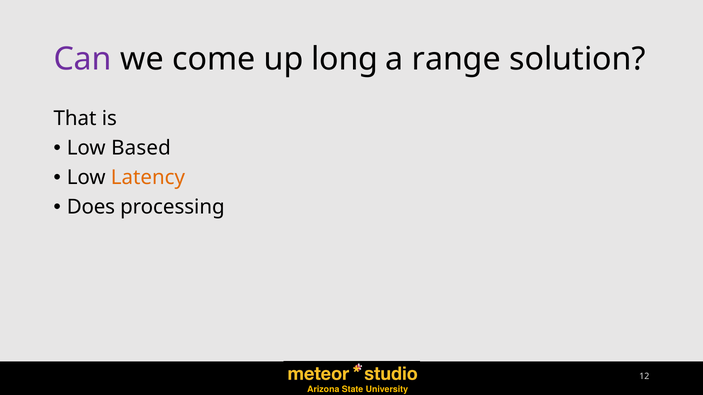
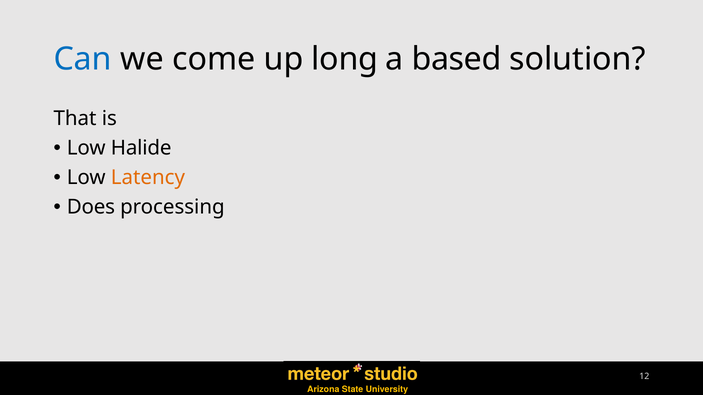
Can colour: purple -> blue (83, 59)
range: range -> based (457, 59)
Based: Based -> Halide (141, 148)
